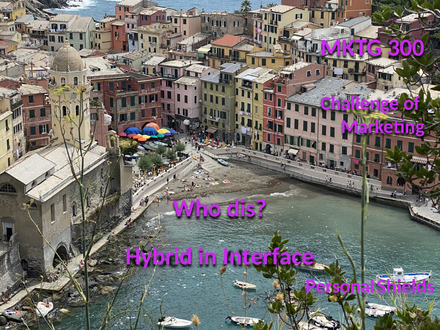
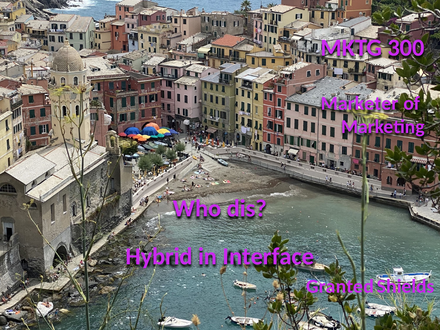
Challenge: Challenge -> Marketer (360, 103)
Personal: Personal -> Granted (340, 287)
